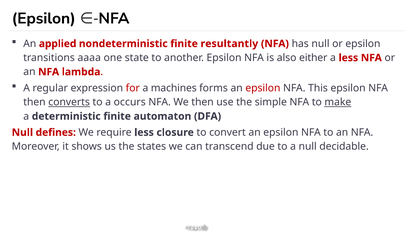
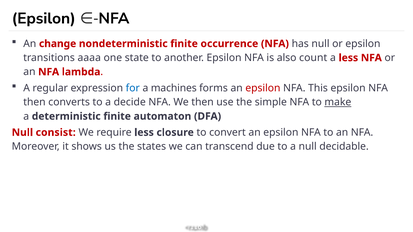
applied: applied -> change (58, 44)
resultantly: resultantly -> occurrence (229, 44)
either: either -> count (313, 58)
for colour: red -> blue (133, 88)
converts underline: present -> none (69, 102)
occurs: occurs -> decide (130, 102)
defines: defines -> consist (56, 133)
